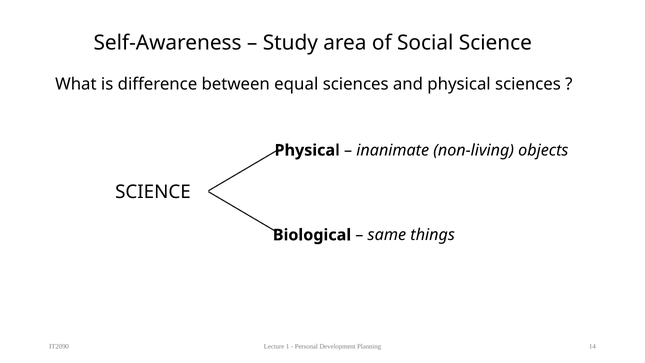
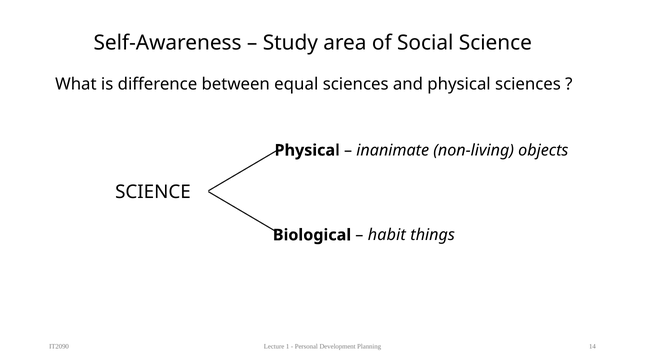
same: same -> habit (387, 235)
